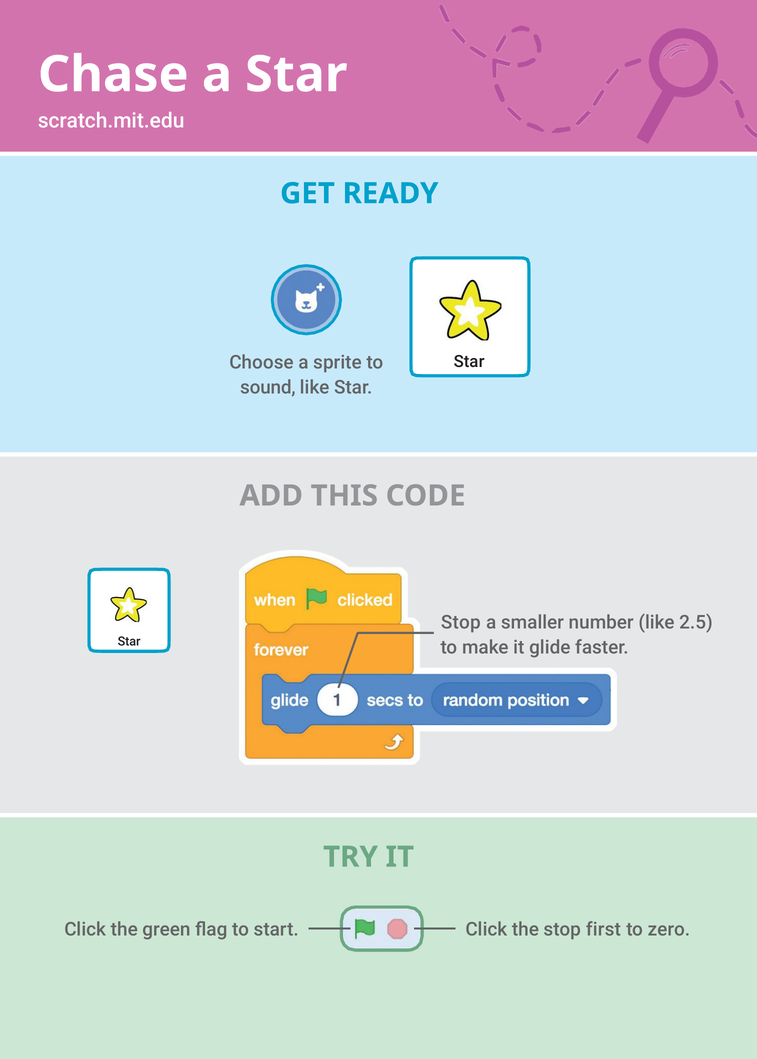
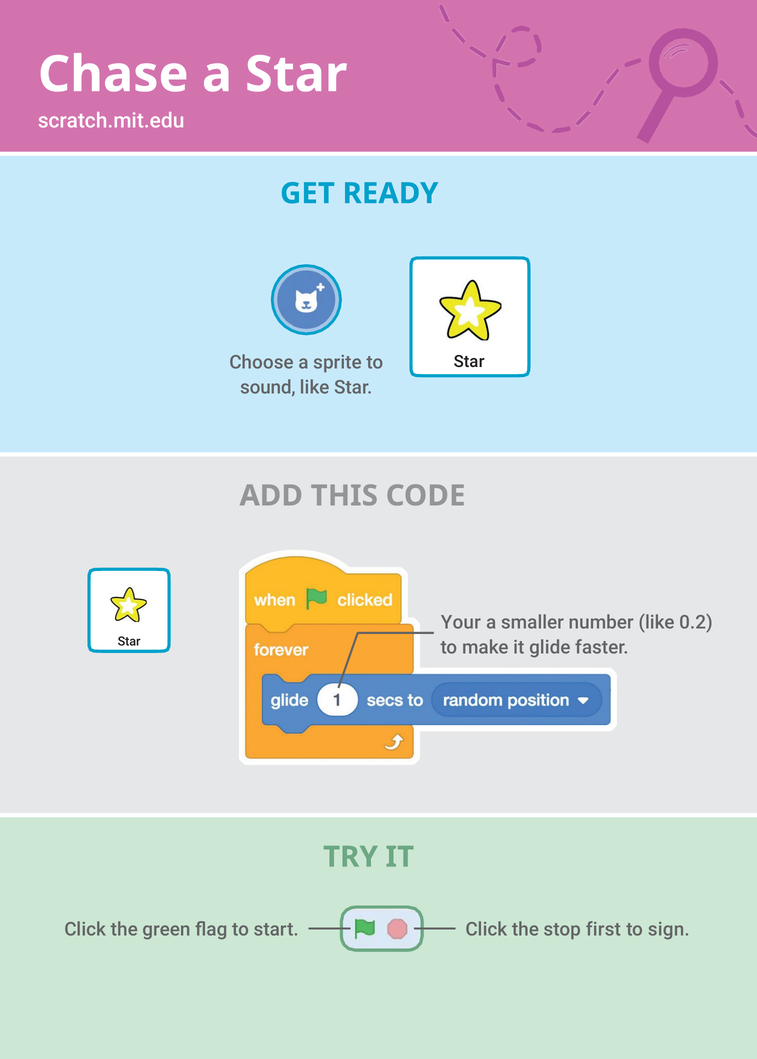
Stop: Stop -> Your (461, 623)
2.5: 2.5 -> 0.2 (696, 623)
zero: zero -> sign (669, 930)
